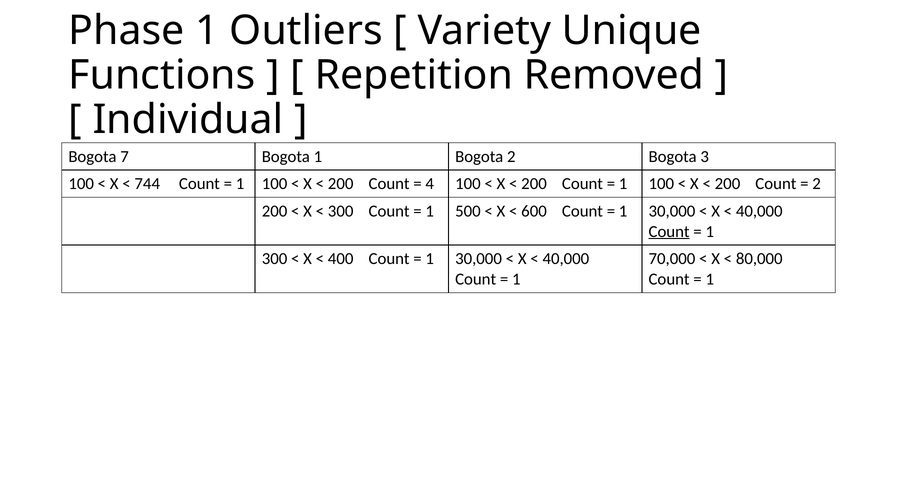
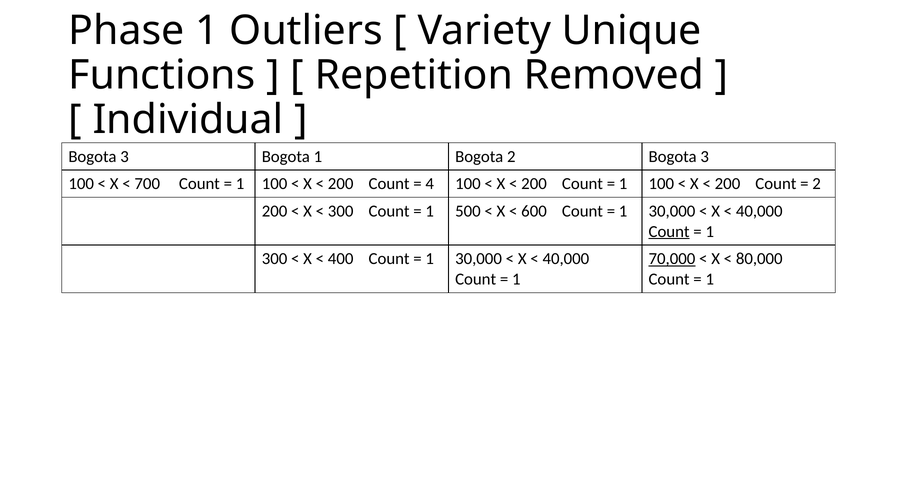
7: 7 -> 3 (125, 157)
744: 744 -> 700 (147, 184)
70,000 underline: none -> present (672, 259)
